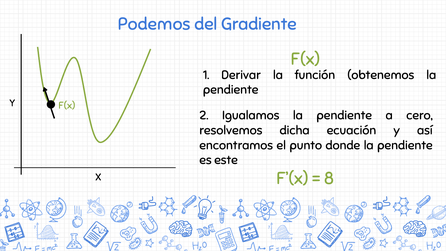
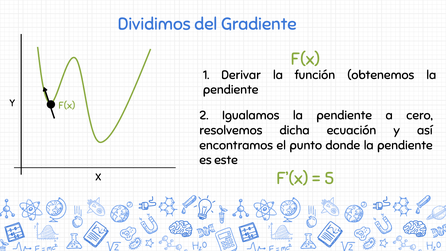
Podemos: Podemos -> Dividimos (154, 24)
8: 8 -> 5 (329, 178)
